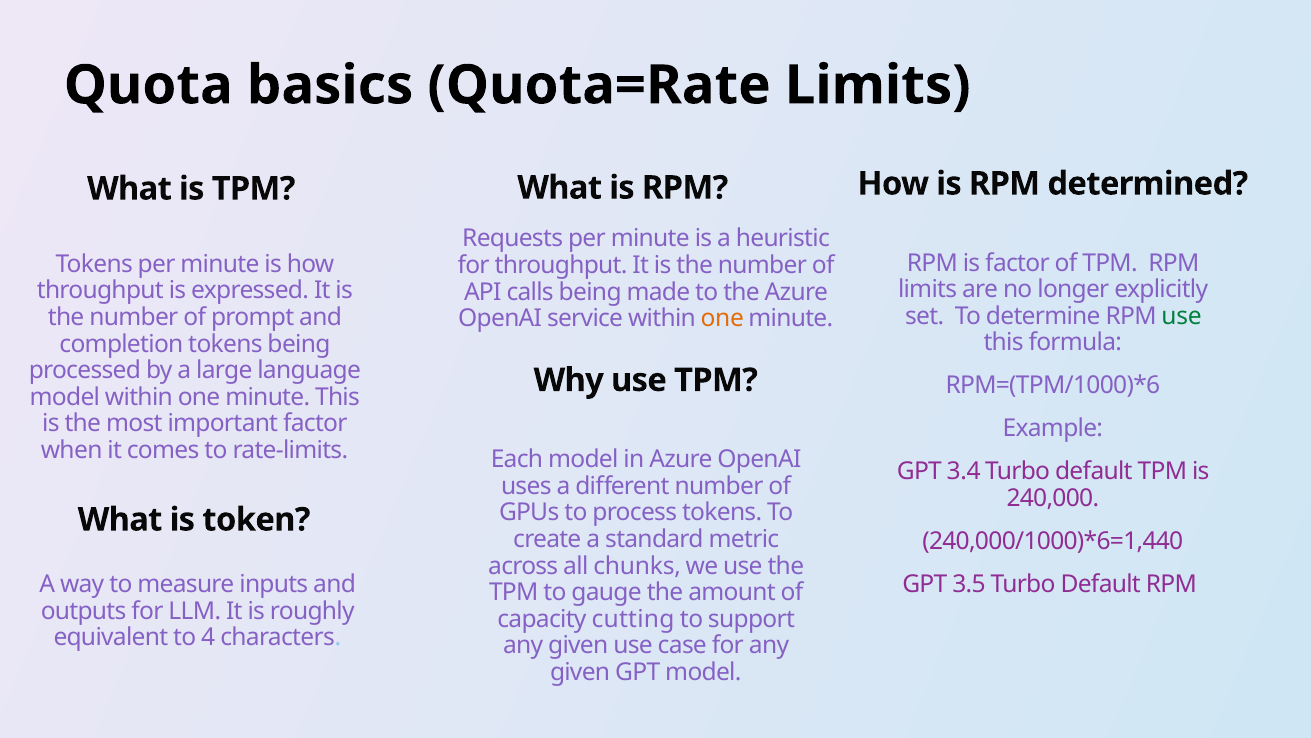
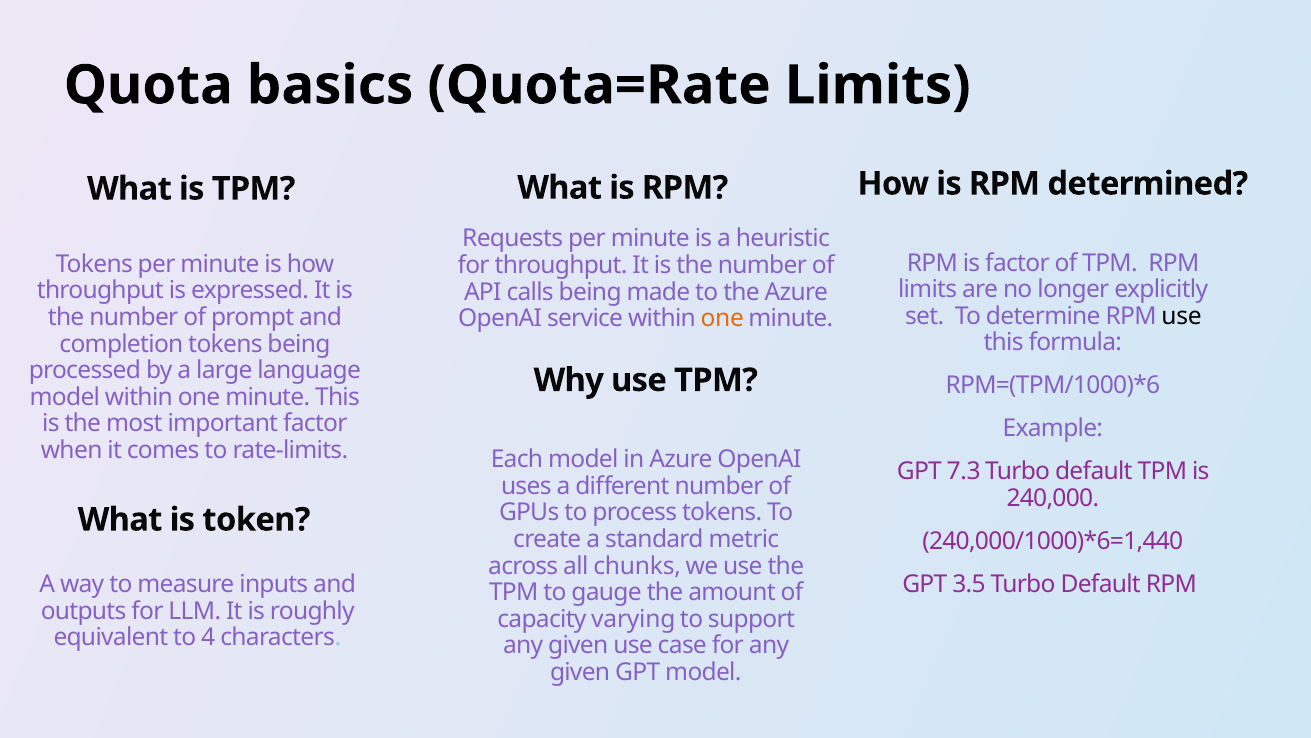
use colour: green -> black (1182, 316)
3.4: 3.4 -> 7.3 (964, 471)
cutting: cutting -> varying (633, 619)
